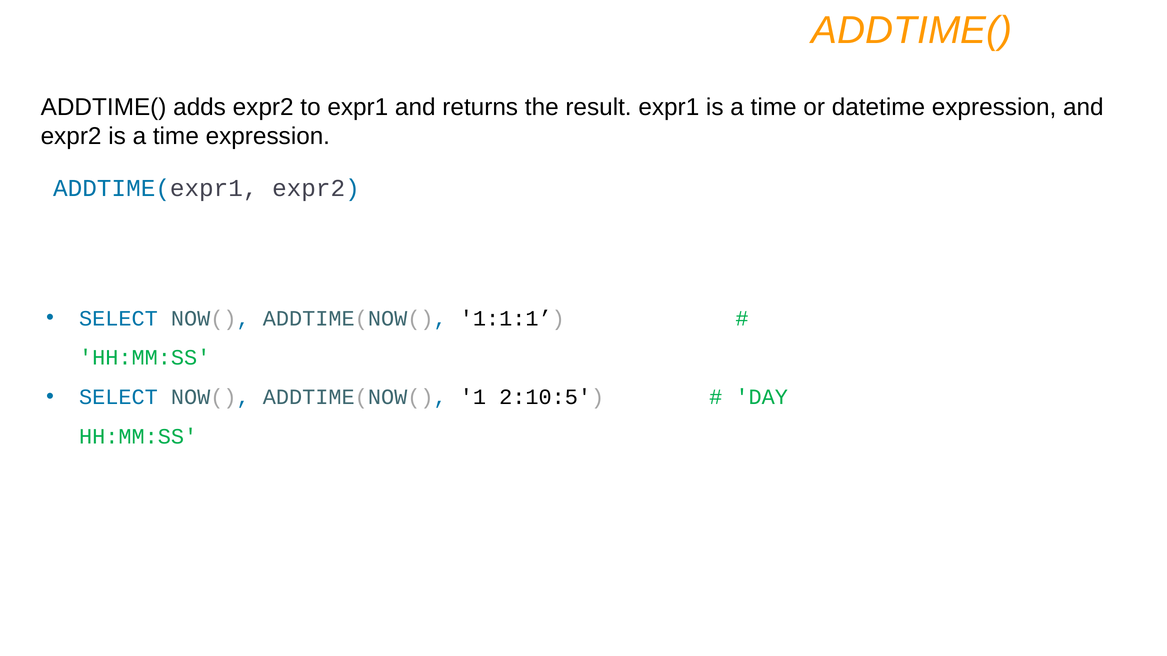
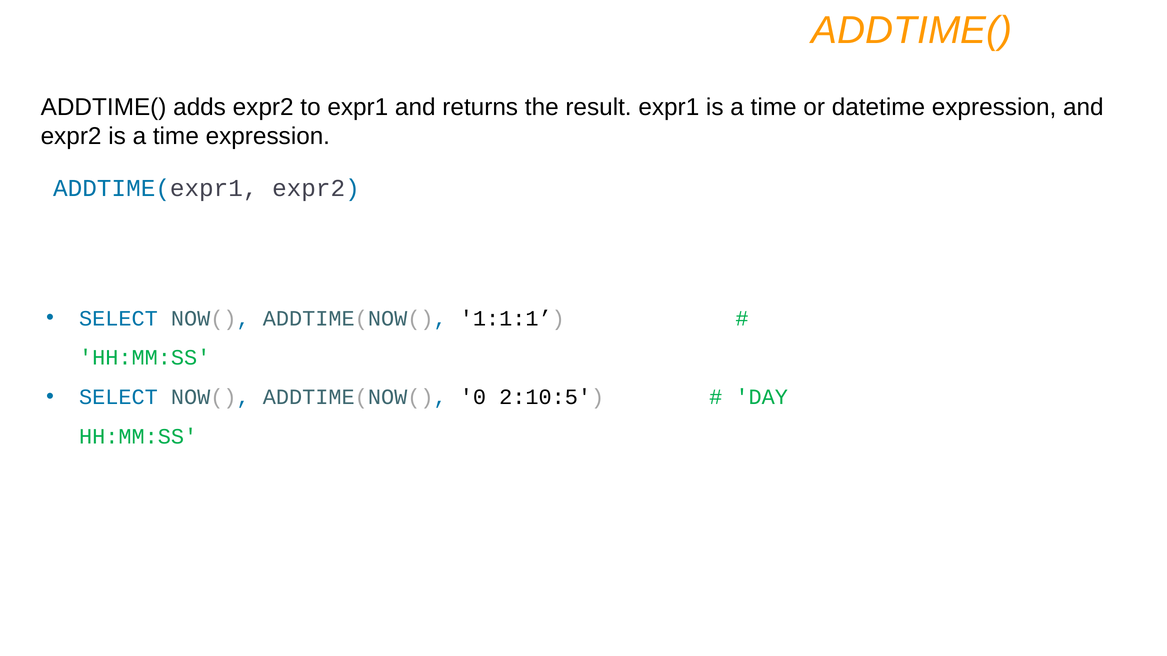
1: 1 -> 0 (473, 397)
